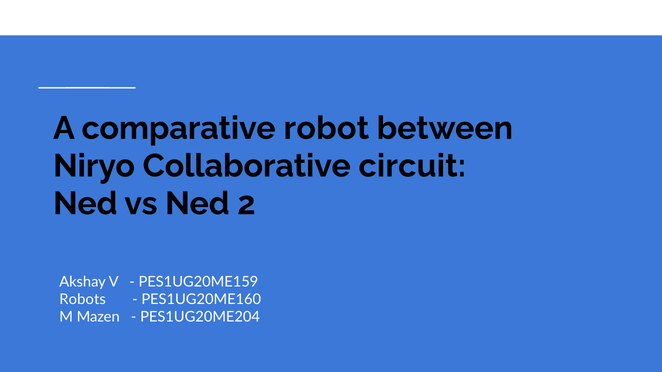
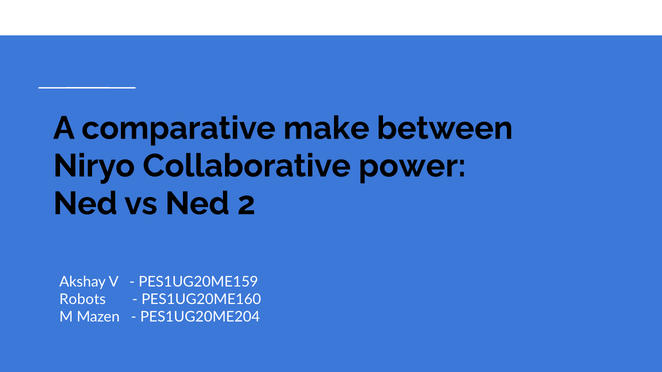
robot: robot -> make (326, 128)
circuit: circuit -> power (412, 166)
